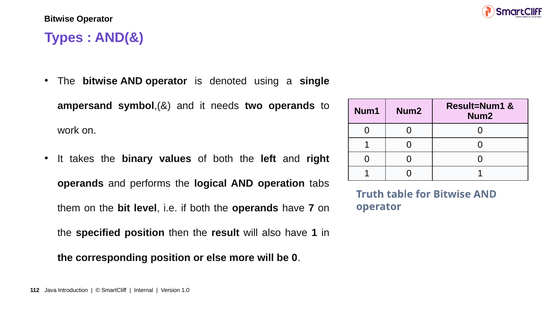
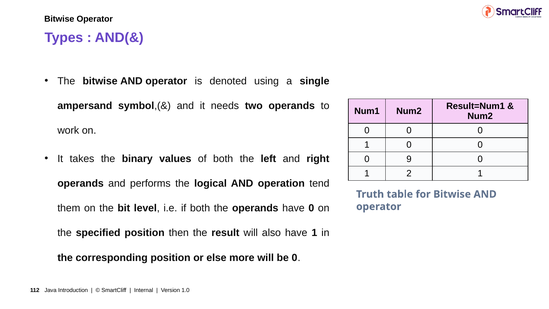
0: 0 -> 9 (409, 159)
0: 0 -> 2 (409, 173)
tabs: tabs -> tend (319, 183)
have 7: 7 -> 0 (311, 208)
